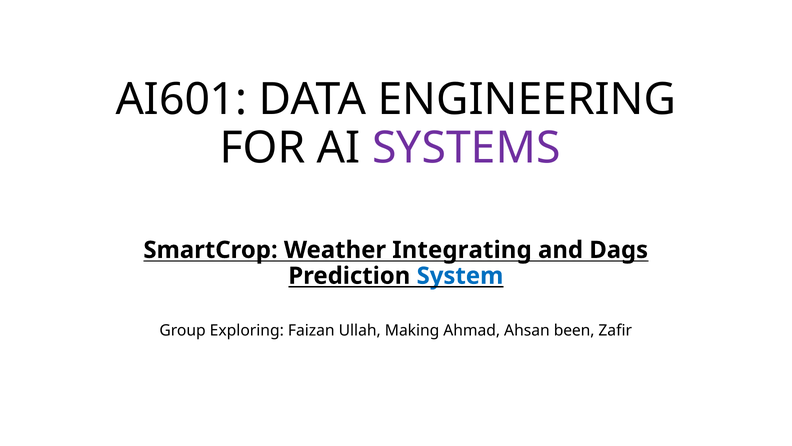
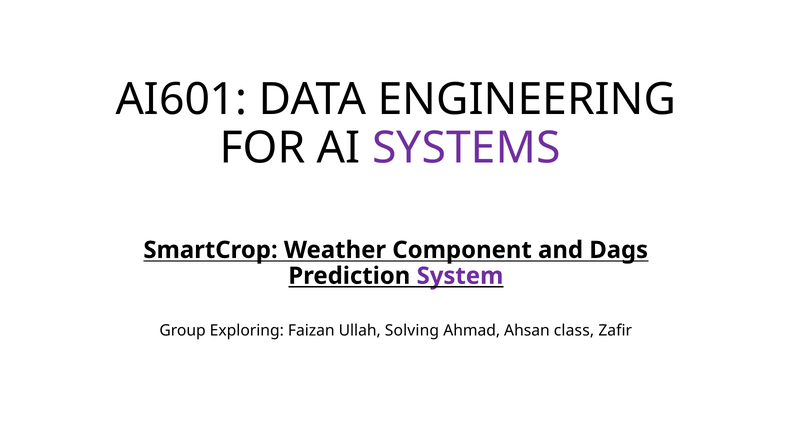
Integrating: Integrating -> Component (462, 250)
System colour: blue -> purple (460, 276)
Making: Making -> Solving (412, 330)
been: been -> class (574, 330)
